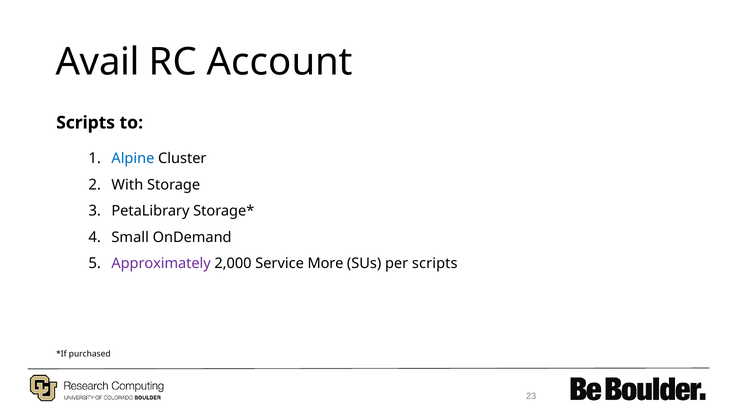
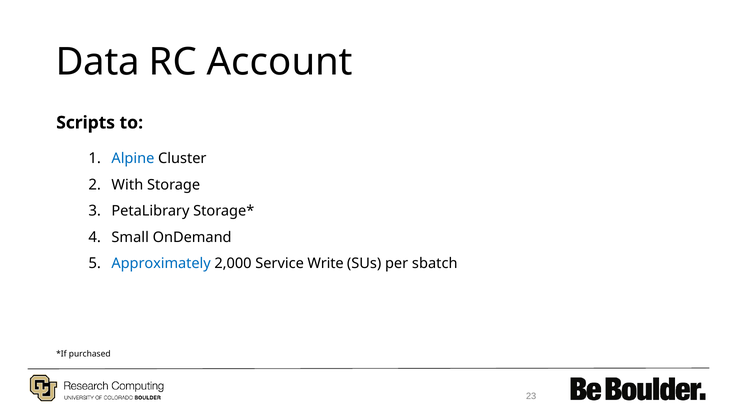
Avail: Avail -> Data (98, 62)
Approximately colour: purple -> blue (161, 263)
More: More -> Write (326, 263)
per scripts: scripts -> sbatch (435, 263)
